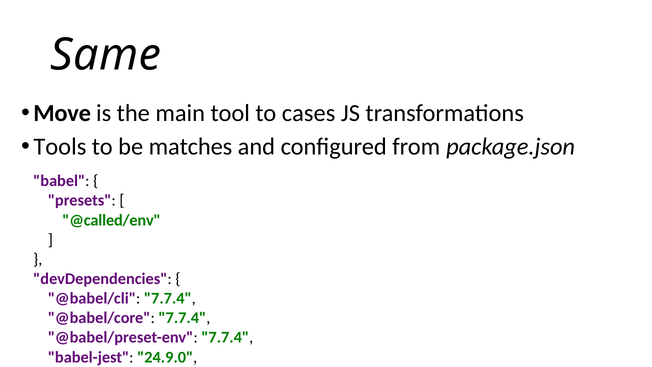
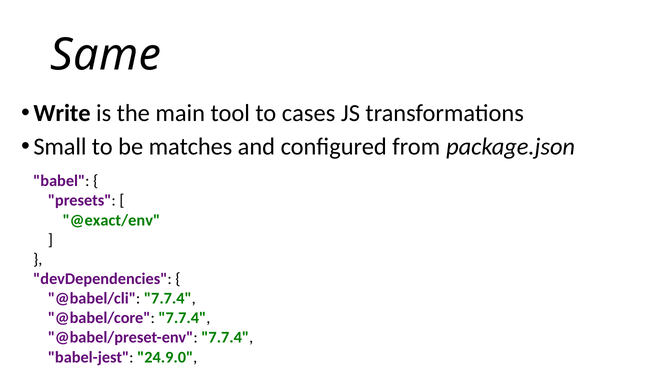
Move: Move -> Write (62, 113)
Tools: Tools -> Small (60, 146)
@called/env: @called/env -> @exact/env (111, 220)
